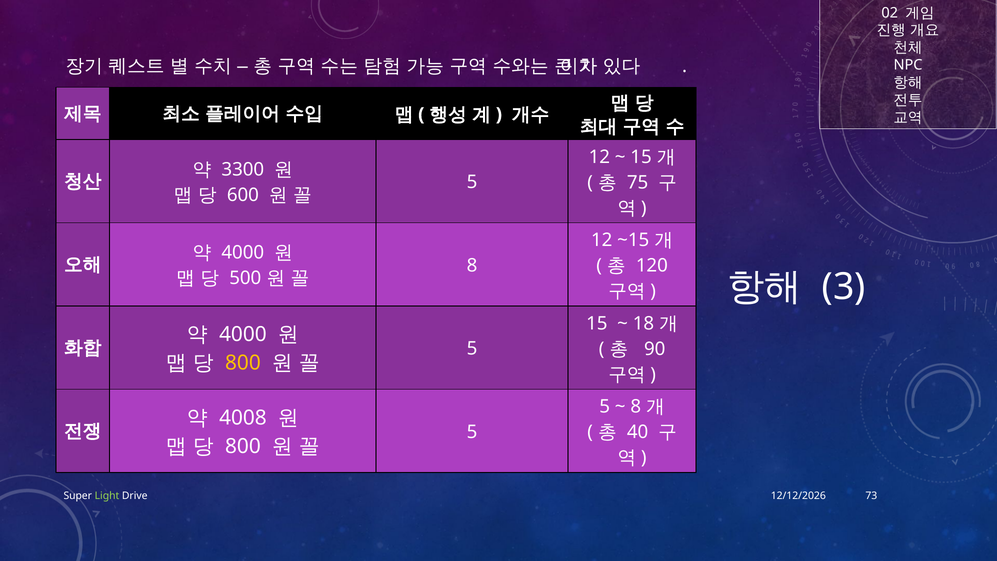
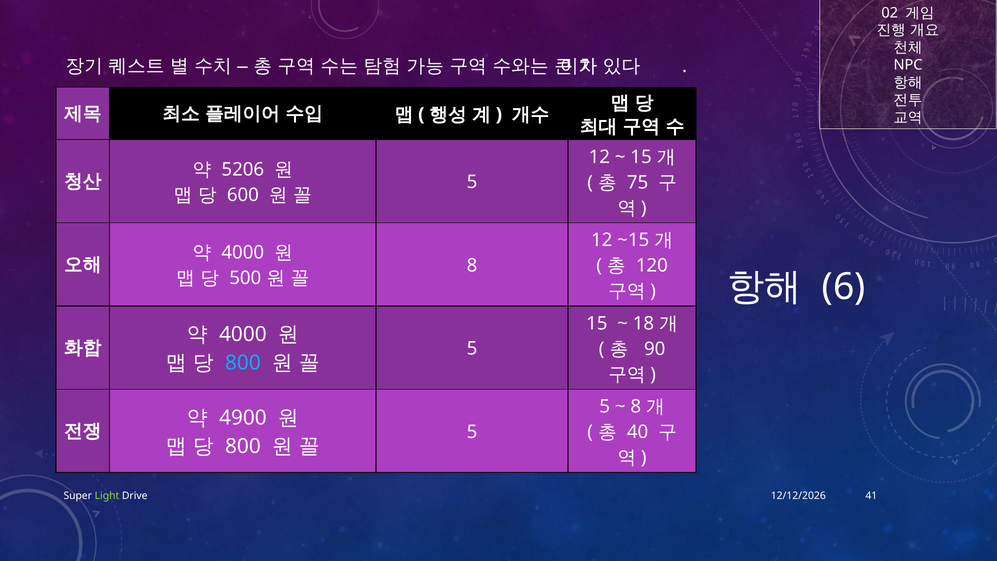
3300: 3300 -> 5206 (243, 169)
3: 3 -> 6 (844, 287)
800 colour: yellow -> light blue (243, 363)
4008: 4008 -> 4900 (243, 418)
73: 73 -> 41 (871, 495)
